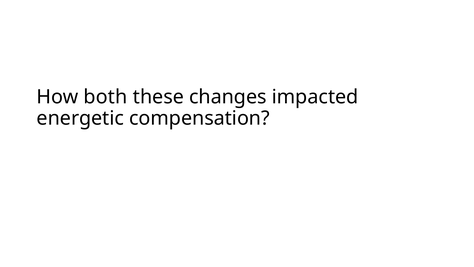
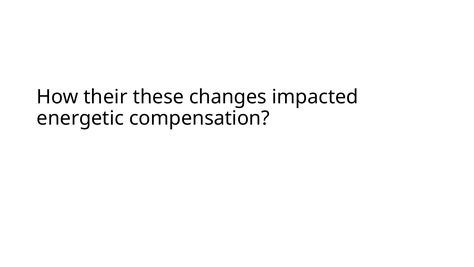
both: both -> their (106, 97)
